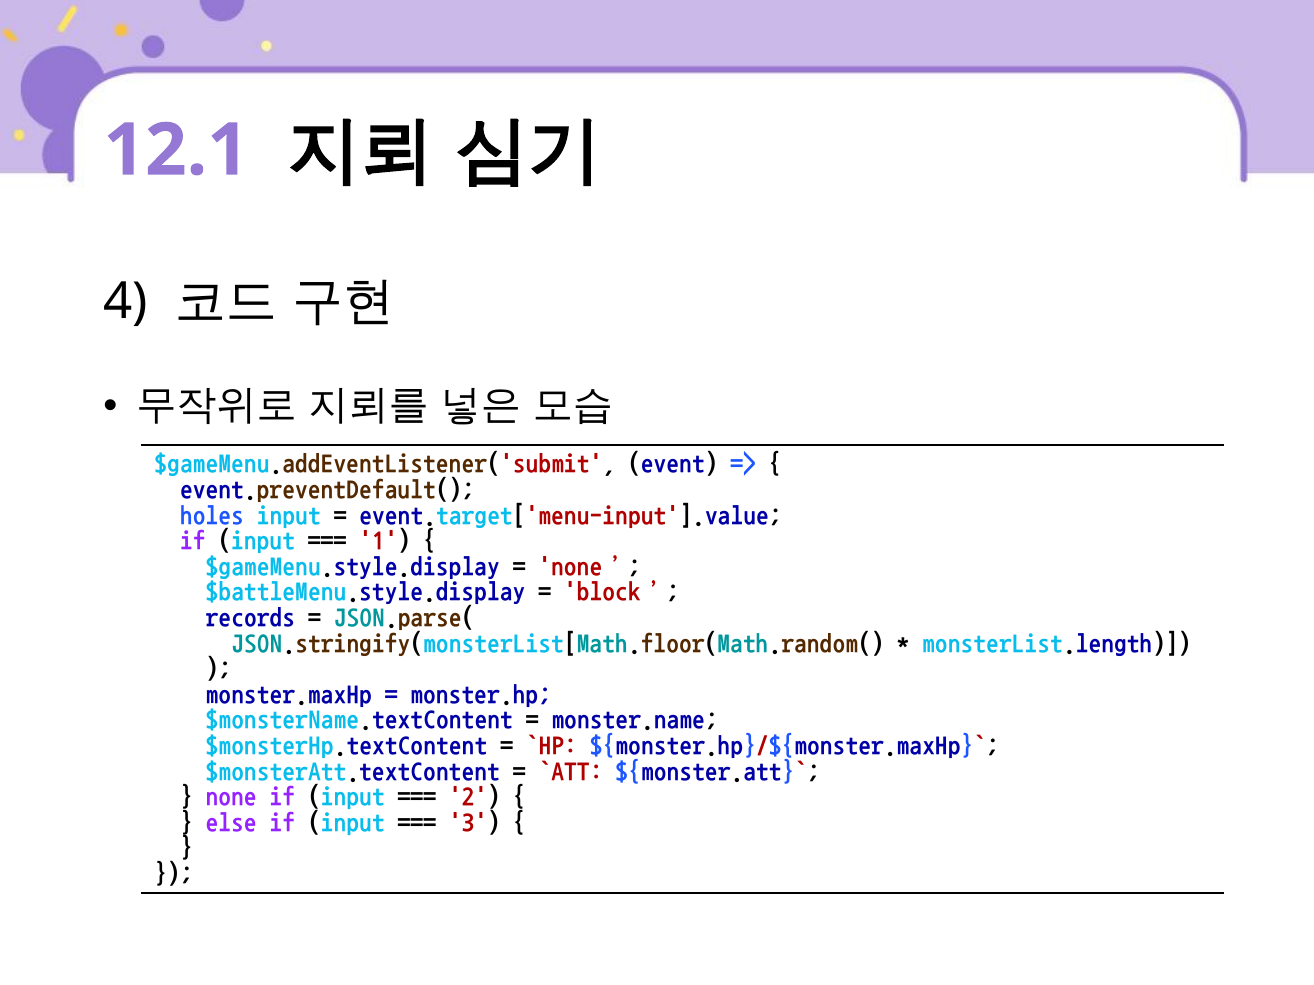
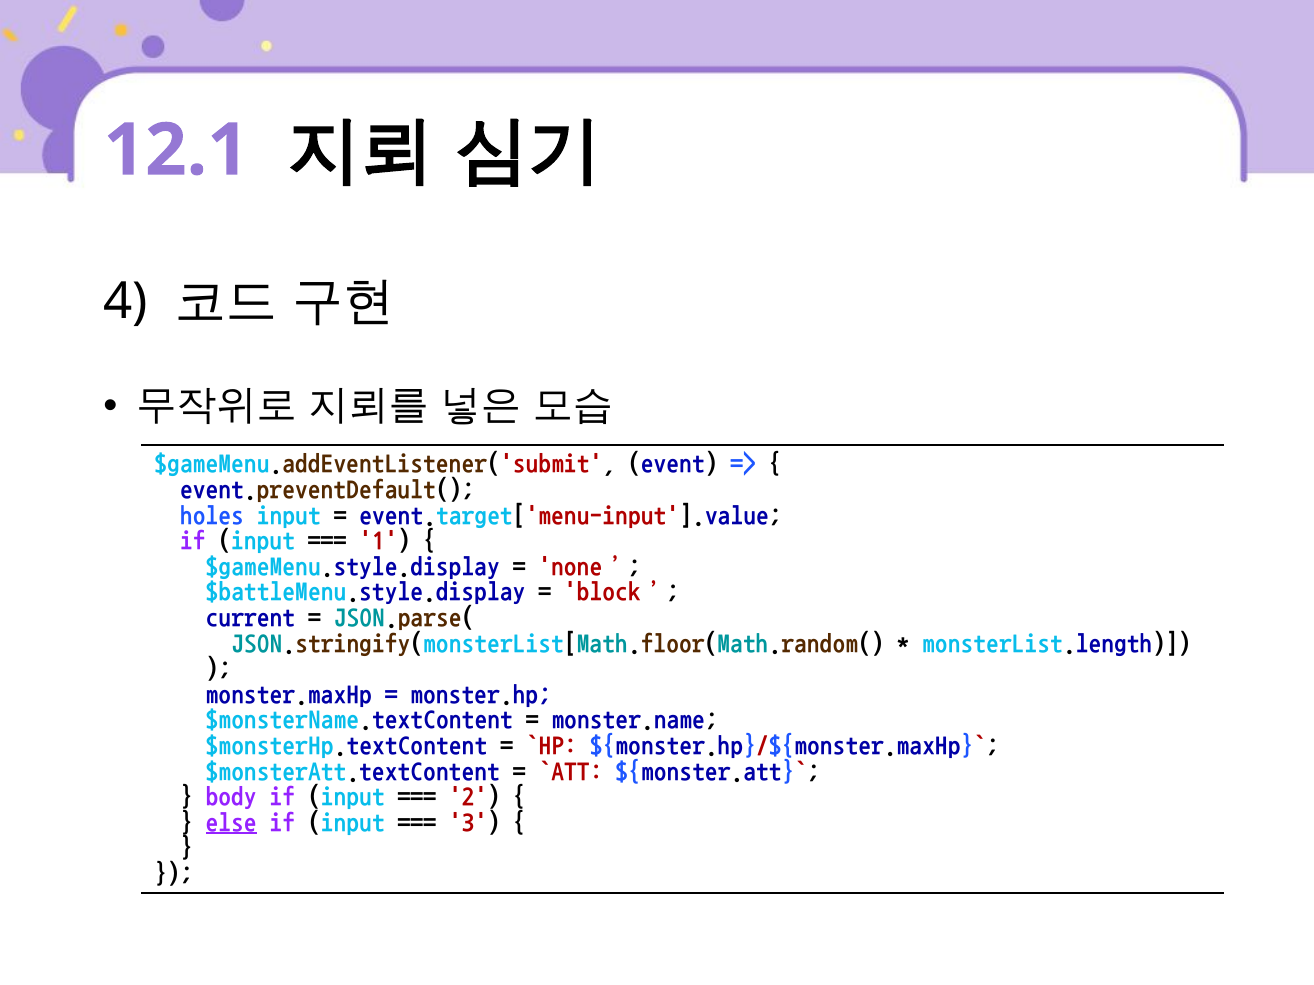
records: records -> current (250, 617)
none: none -> body (231, 797)
else underline: none -> present (231, 822)
